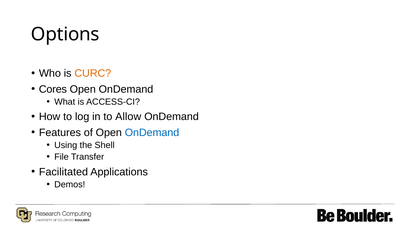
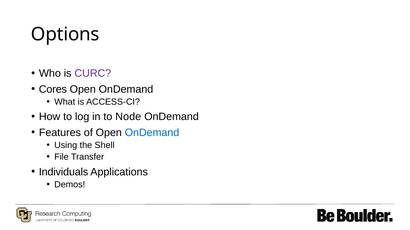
CURC colour: orange -> purple (93, 74)
Allow: Allow -> Node (128, 117)
Facilitated: Facilitated -> Individuals (64, 172)
